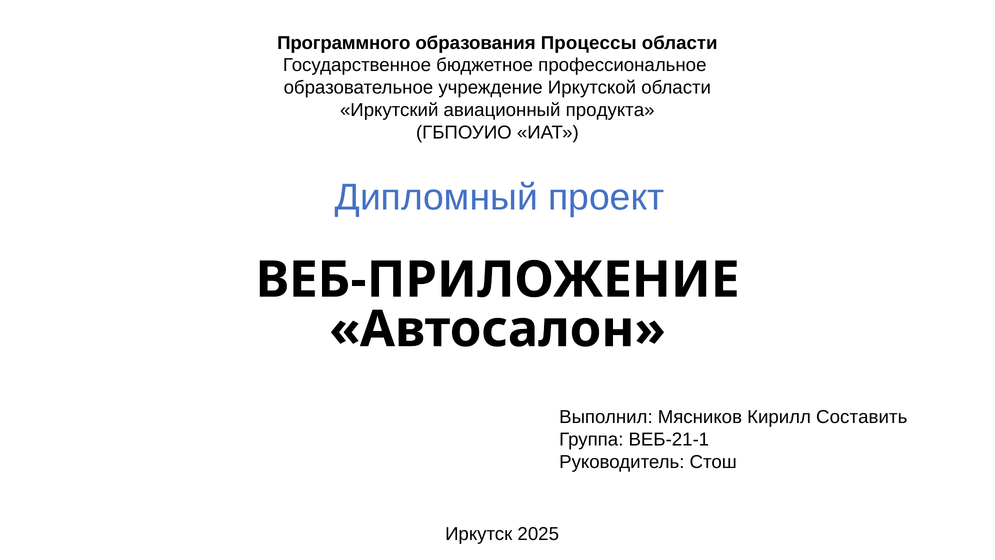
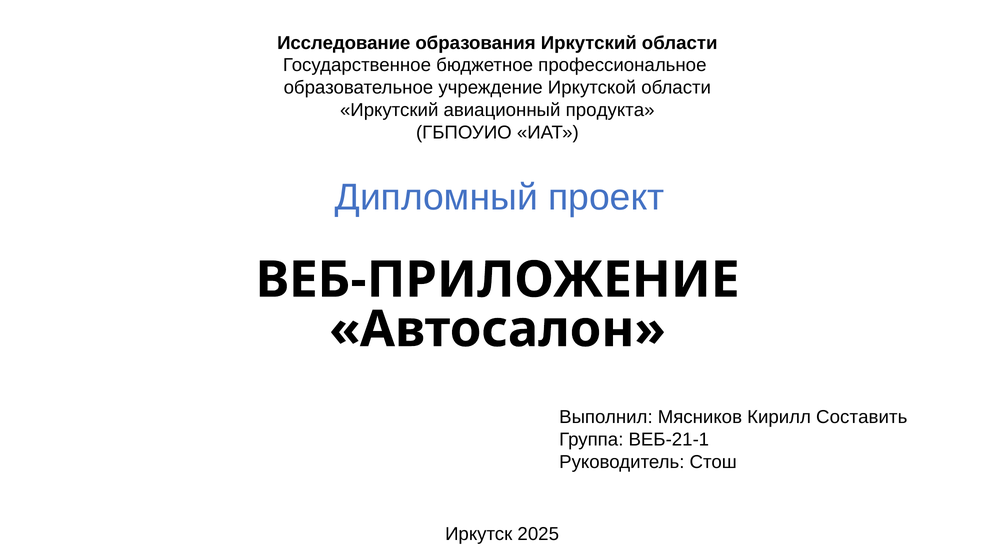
Программного: Программного -> Исследование (344, 43)
образования Процессы: Процессы -> Иркутский (589, 43)
